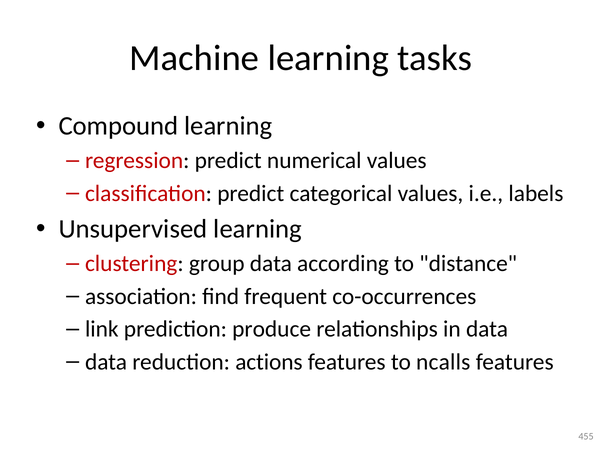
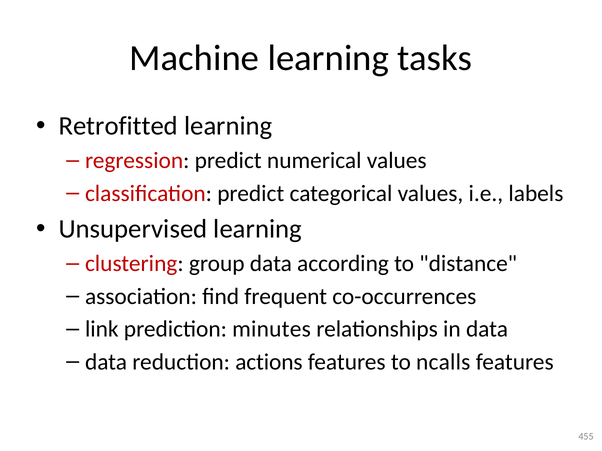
Compound: Compound -> Retrofitted (118, 126)
produce: produce -> minutes (272, 330)
